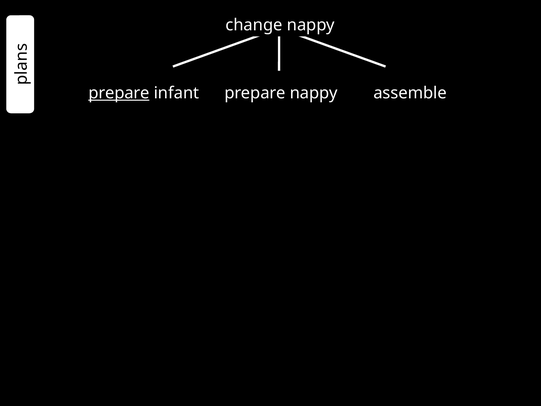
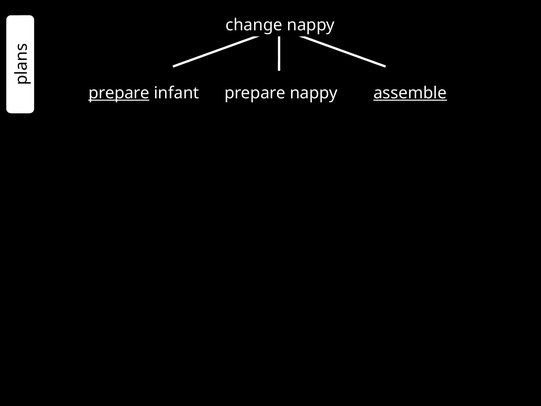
assemble underline: none -> present (410, 93)
